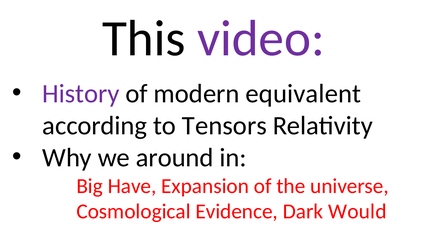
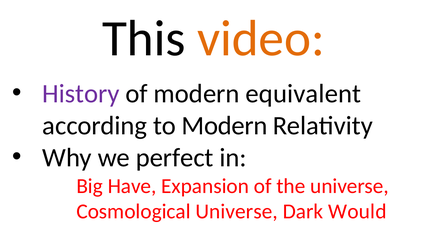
video colour: purple -> orange (261, 39)
to Tensors: Tensors -> Modern (225, 126)
around: around -> perfect (175, 158)
Cosmological Evidence: Evidence -> Universe (237, 212)
